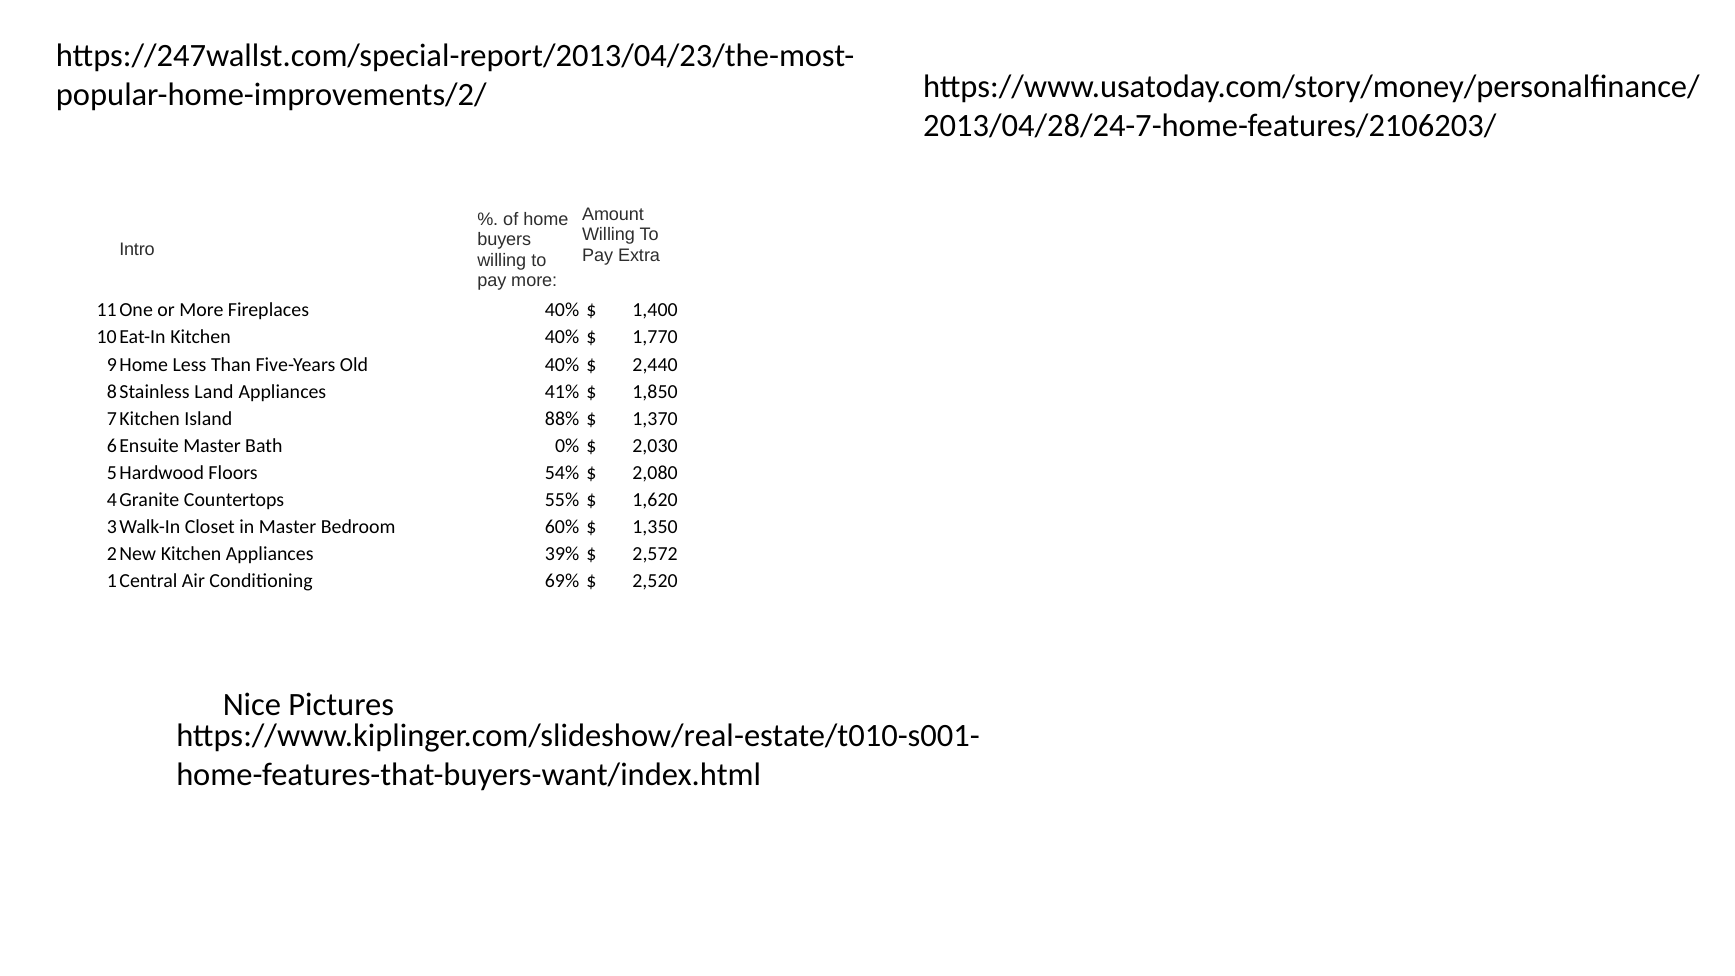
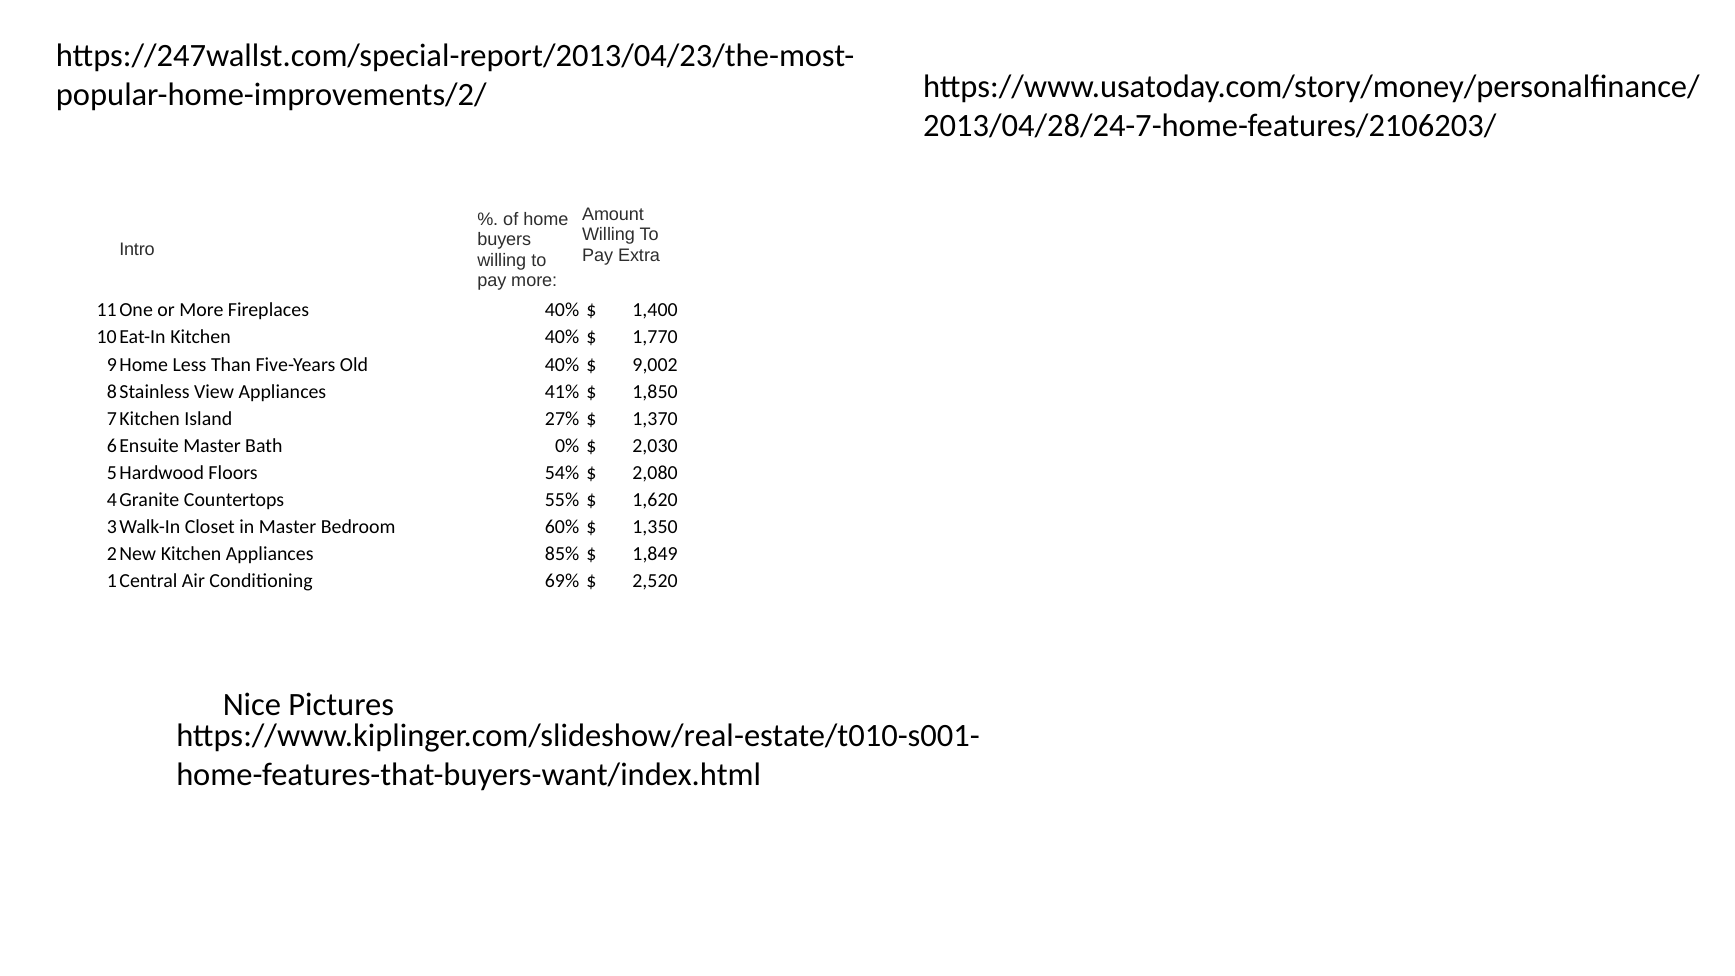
2,440: 2,440 -> 9,002 (655, 364)
Land: Land -> View (214, 392)
88%: 88% -> 27% (562, 419)
39%: 39% -> 85% (562, 554)
2,572: 2,572 -> 1,849 (655, 554)
